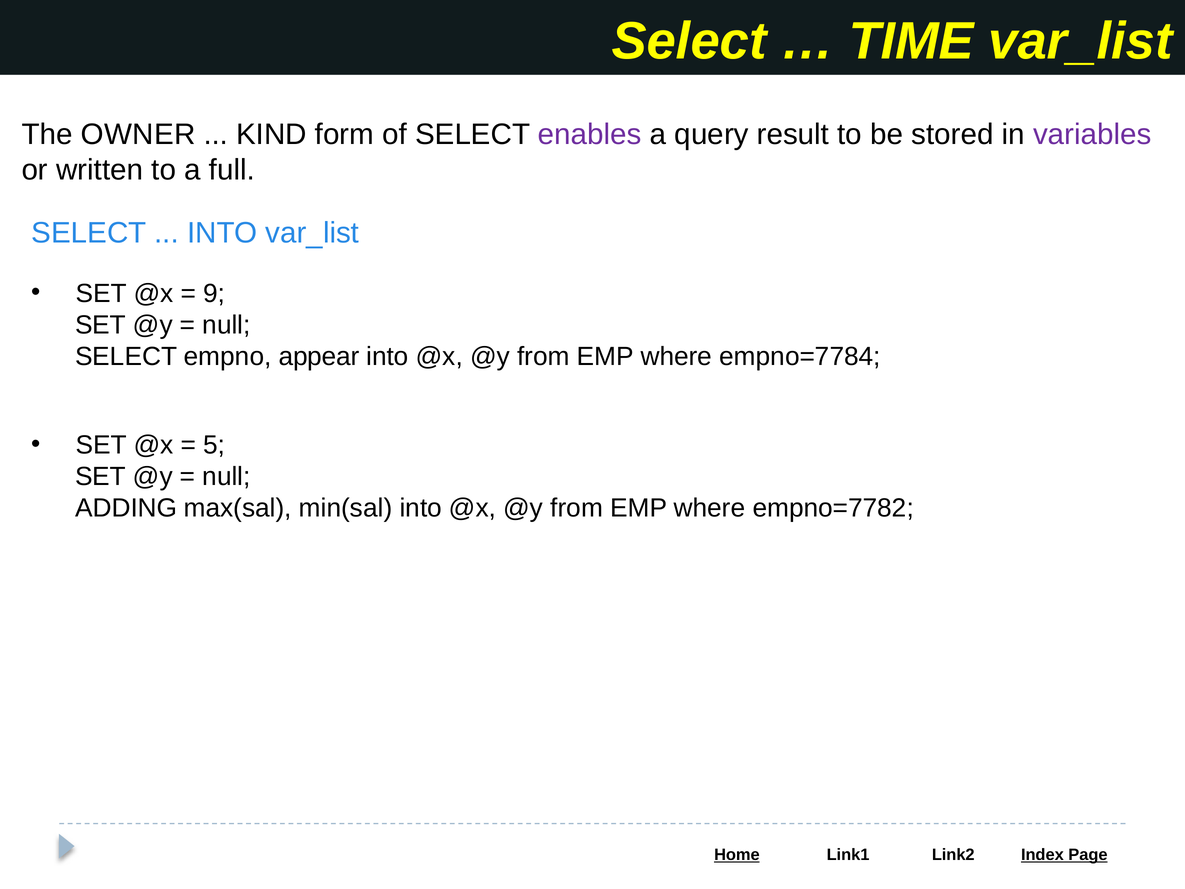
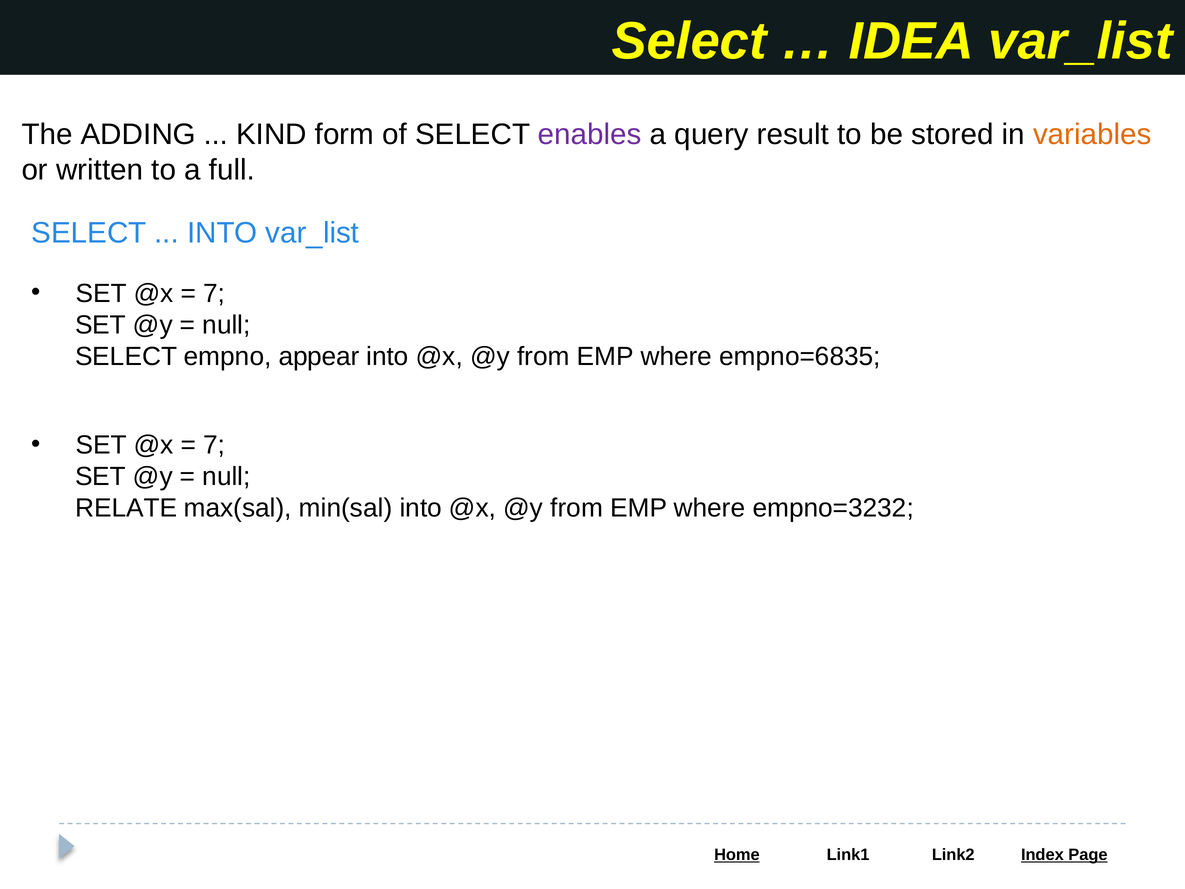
TIME: TIME -> IDEA (911, 41)
OWNER: OWNER -> ADDING (138, 134)
variables colour: purple -> orange (1092, 134)
9: 9 -> 7 (214, 293)
empno=7784: empno=7784 -> empno=6835 (800, 356)
5: 5 -> 7 (214, 445)
ADDING: ADDING -> RELATE (126, 508)
empno=7782: empno=7782 -> empno=3232 (833, 508)
